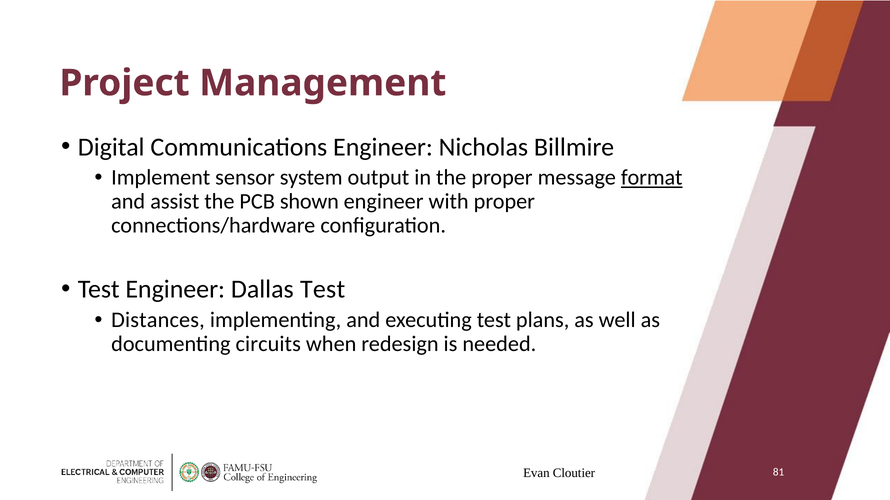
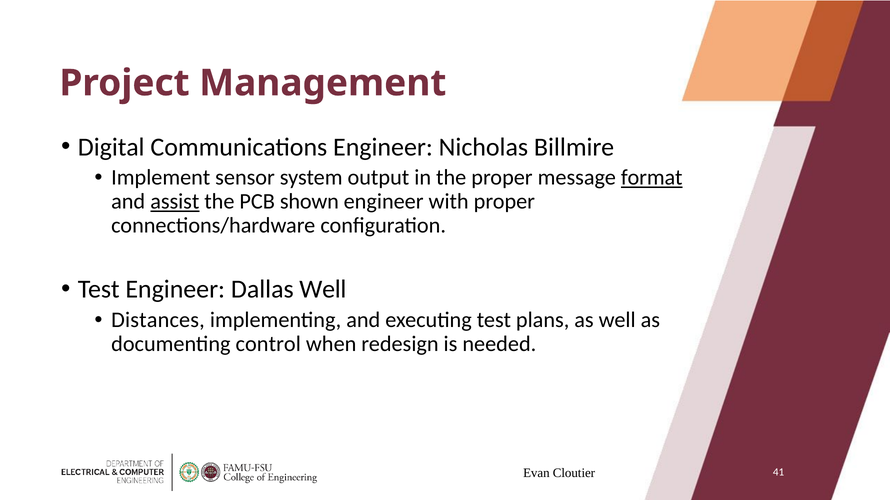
assist underline: none -> present (175, 202)
Dallas Test: Test -> Well (323, 290)
circuits: circuits -> control (268, 344)
81: 81 -> 41 (779, 473)
